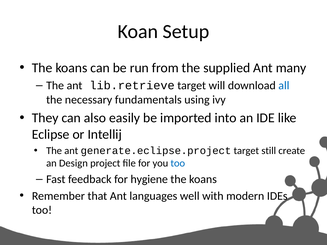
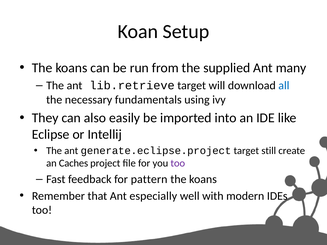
Design: Design -> Caches (73, 163)
too colour: blue -> purple (178, 163)
hygiene: hygiene -> pattern (149, 179)
languages: languages -> especially (153, 196)
